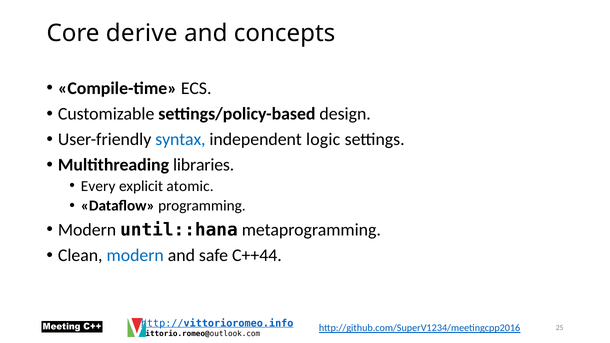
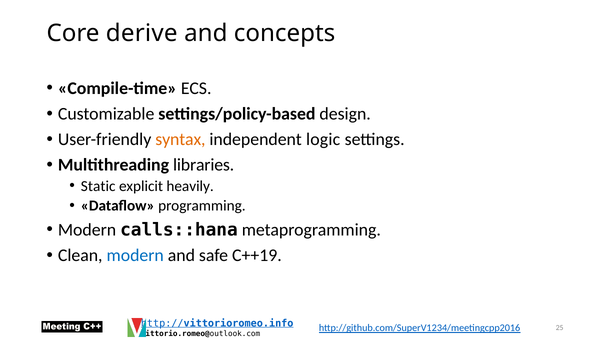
syntax colour: blue -> orange (180, 139)
Every: Every -> Static (98, 186)
atomic: atomic -> heavily (190, 186)
until::hana: until::hana -> calls::hana (179, 230)
C++44: C++44 -> C++19 (257, 255)
